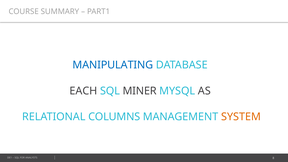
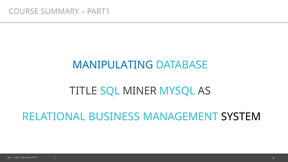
EACH: EACH -> TITLE (83, 91)
COLUMNS: COLUMNS -> BUSINESS (114, 117)
SYSTEM colour: orange -> black (241, 117)
